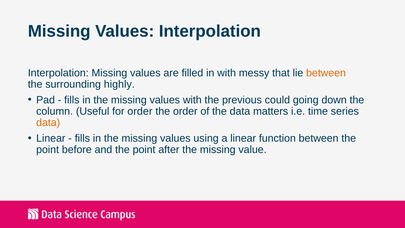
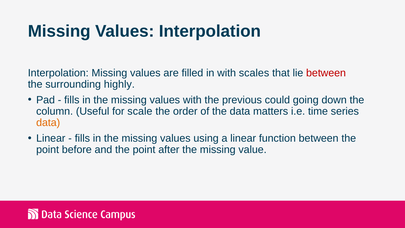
messy: messy -> scales (254, 73)
between colour: orange -> red (326, 73)
for order: order -> scale (140, 111)
